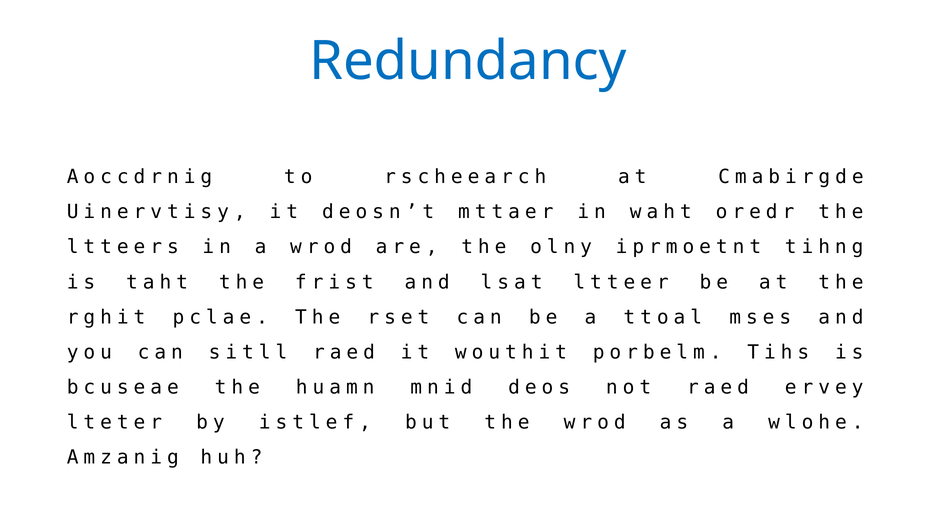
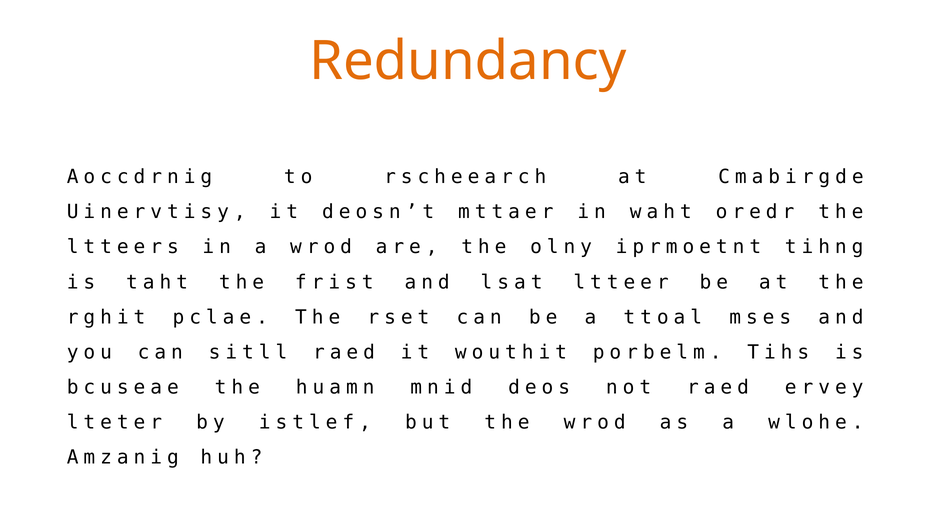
Redundancy colour: blue -> orange (468, 61)
